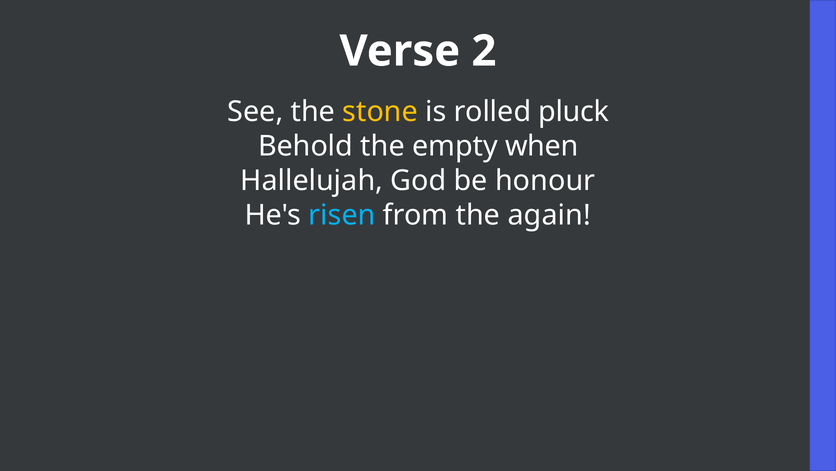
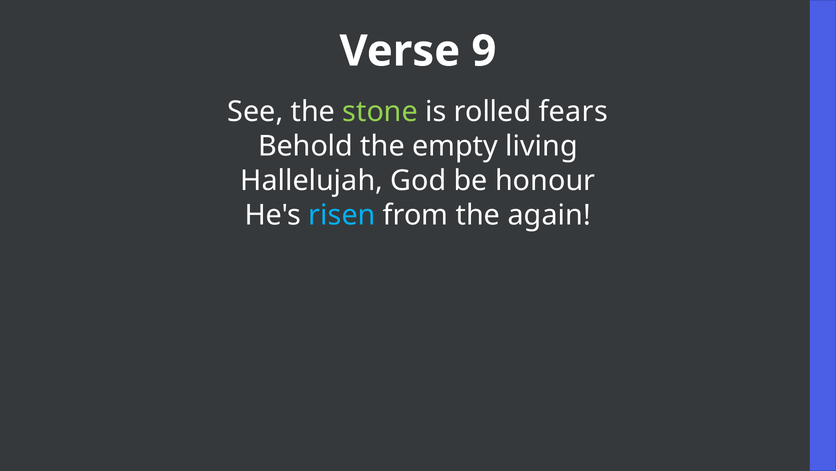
2: 2 -> 9 (484, 51)
stone colour: yellow -> light green (380, 112)
pluck: pluck -> fears (573, 112)
when: when -> living (542, 146)
